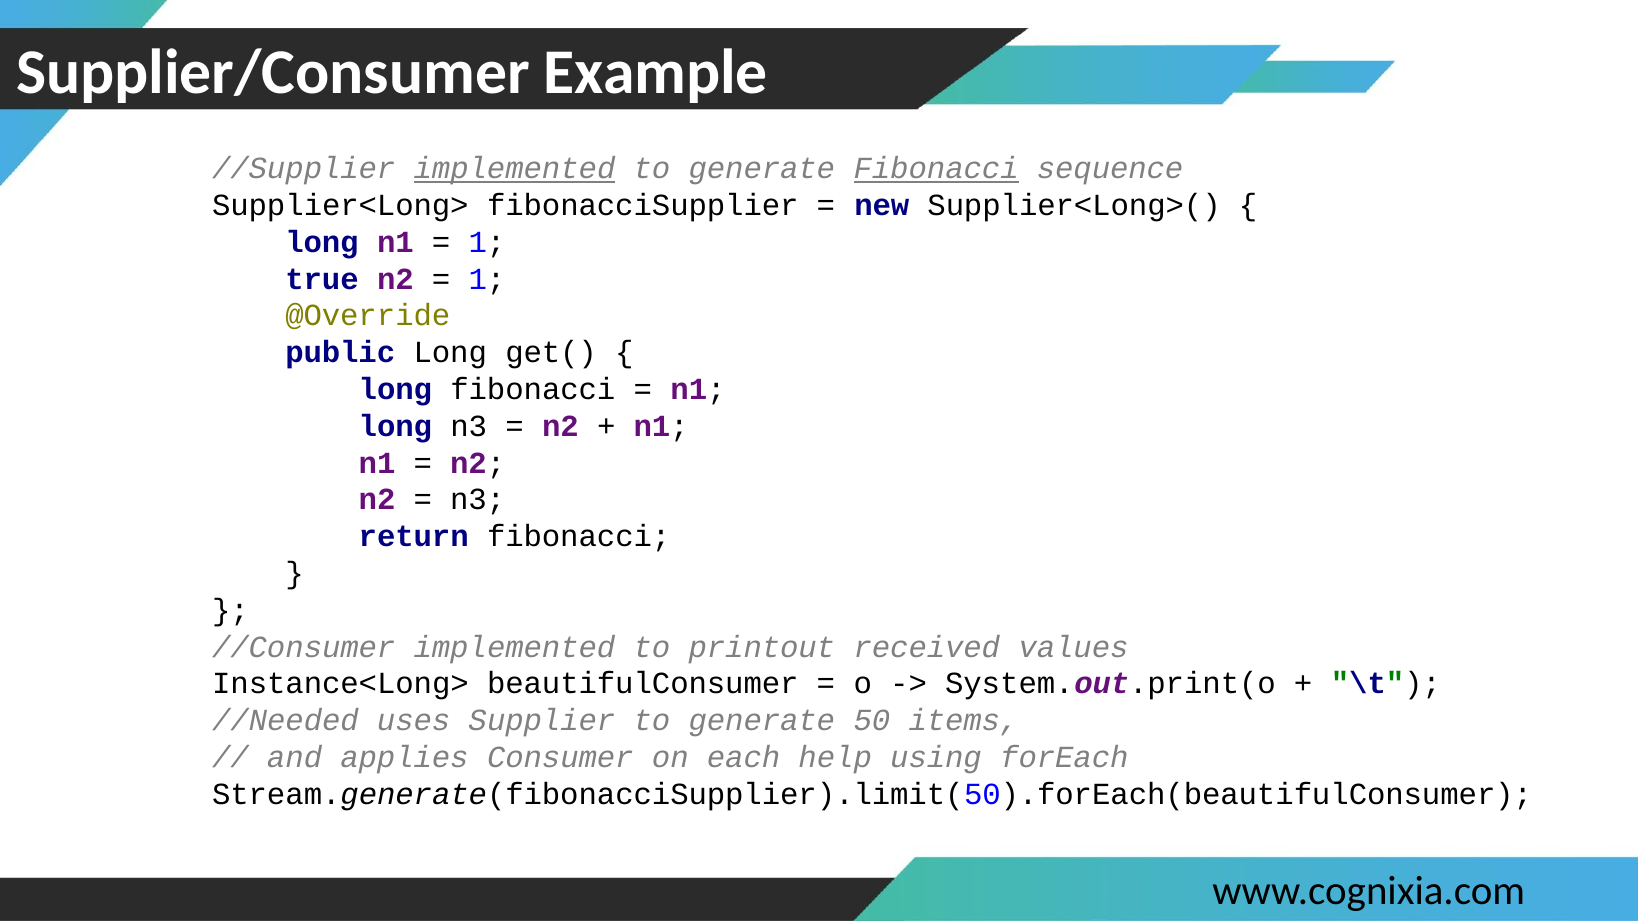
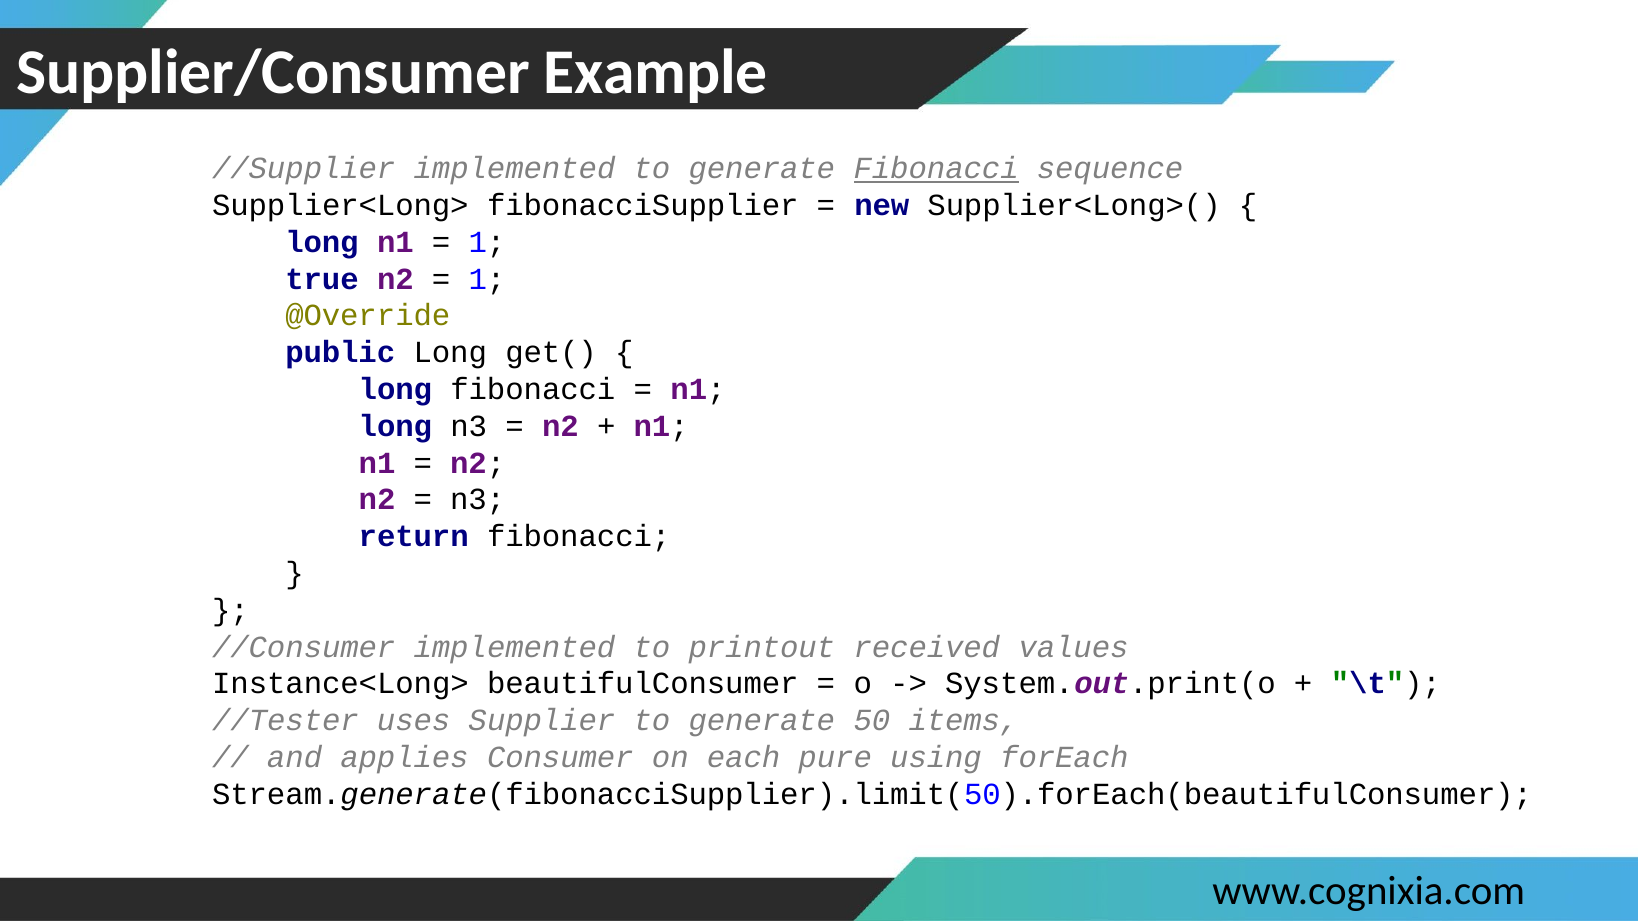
implemented underline: present -> none (515, 169)
//Needed: //Needed -> //Tester (286, 721)
help: help -> pure (835, 758)
